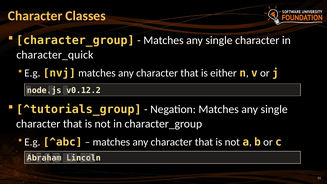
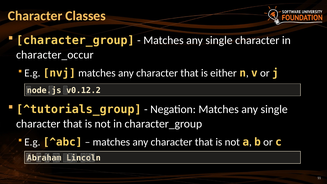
character_quick: character_quick -> character_occur (55, 55)
